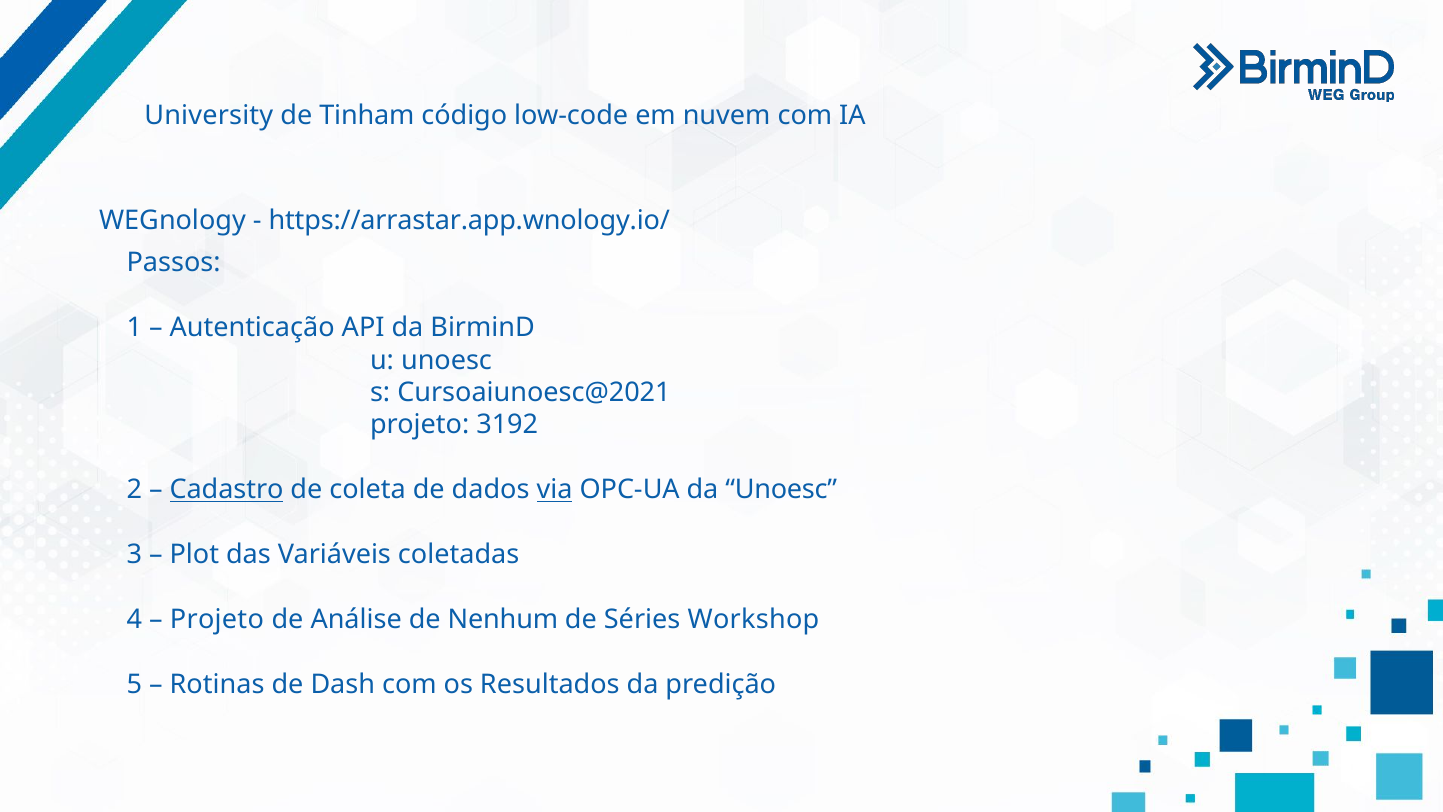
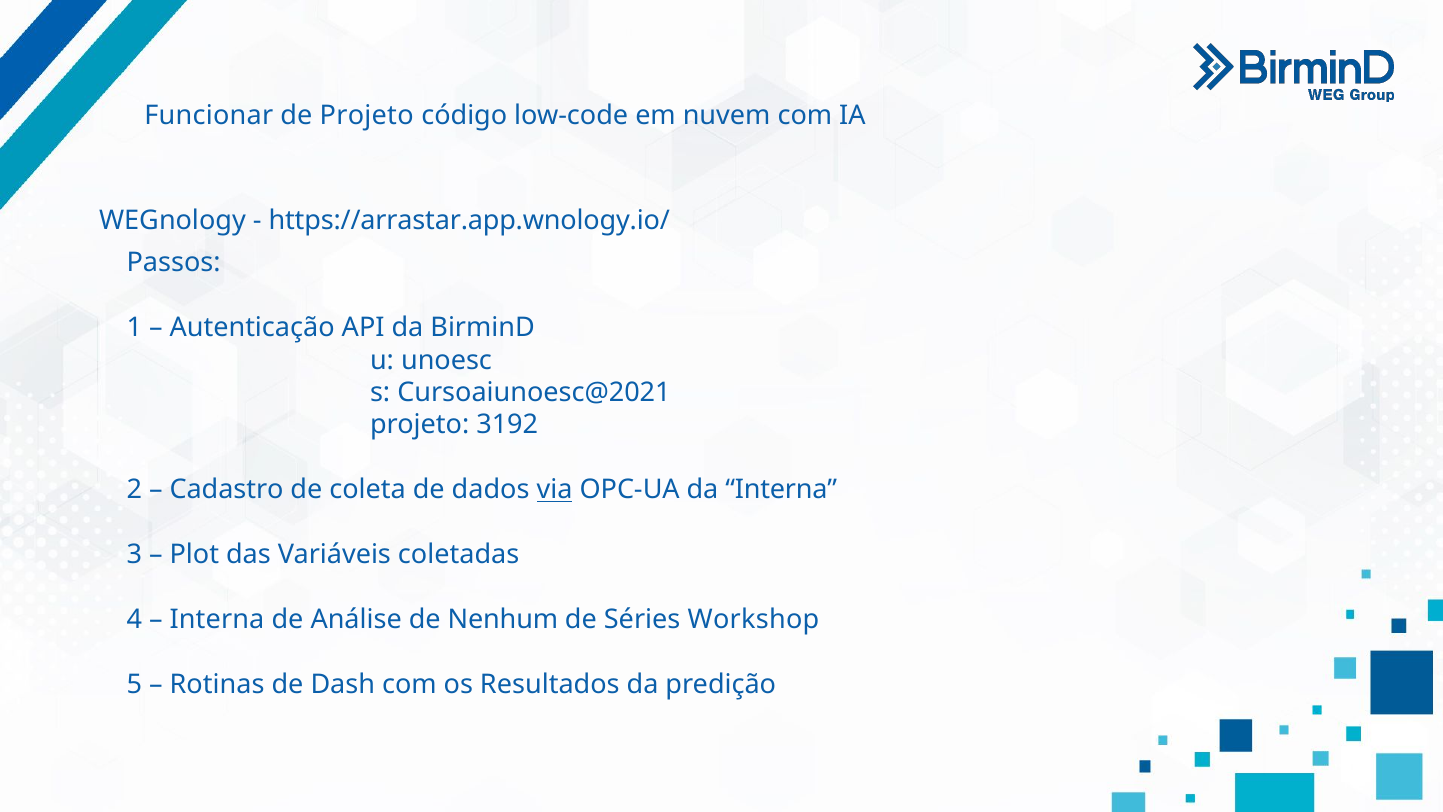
University: University -> Funcionar (209, 116)
de Tinham: Tinham -> Projeto (367, 116)
Cadastro underline: present -> none (227, 490)
da Unoesc: Unoesc -> Interna (781, 490)
Projeto: Projeto -> Interna (217, 620)
